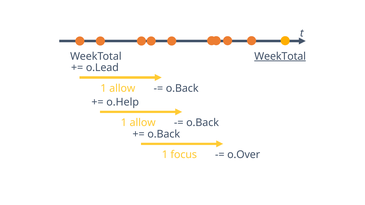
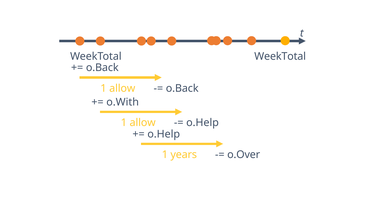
WeekTotal underline: present -> none (280, 56)
o.Lead: o.Lead -> o.Back (102, 68)
o.Help: o.Help -> o.With (123, 102)
o.Back: o.Back -> o.Help (203, 123)
o.Back: o.Back -> o.Help (164, 134)
focus: focus -> years (184, 155)
